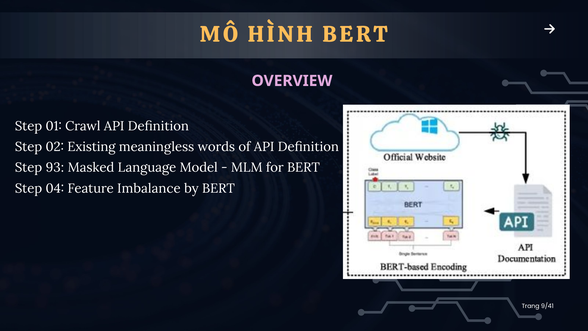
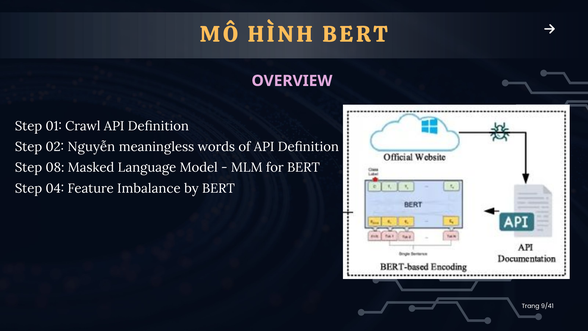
Existing: Existing -> Nguyễn (91, 147)
93: 93 -> 08 (55, 168)
